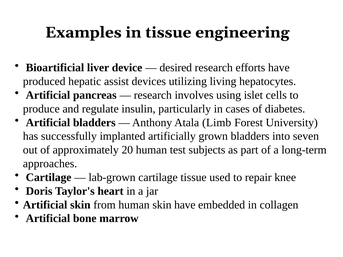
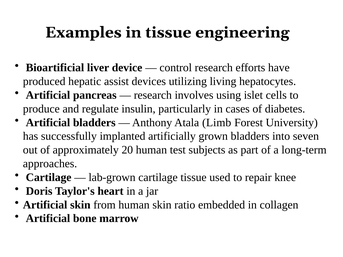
desired: desired -> control (176, 68)
skin have: have -> ratio (185, 205)
